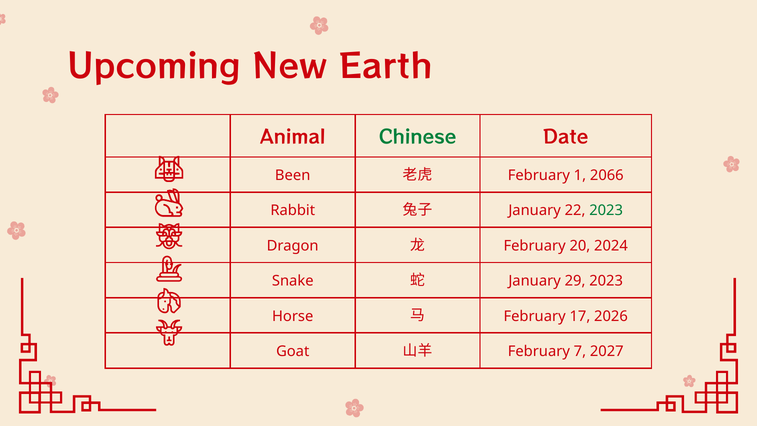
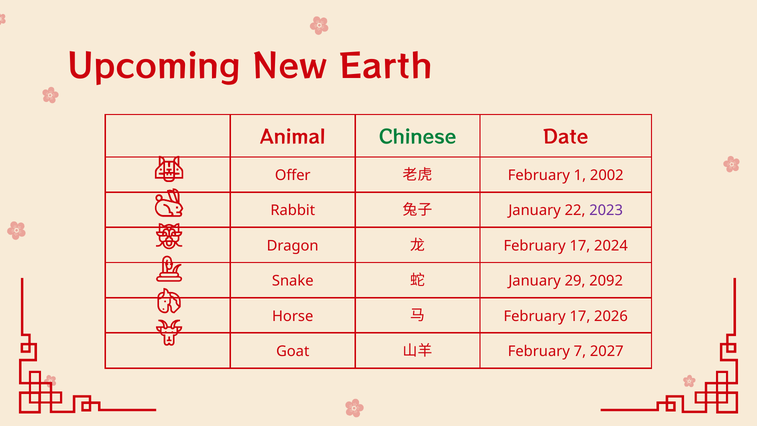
Been: Been -> Offer (293, 175)
2066: 2066 -> 2002 (607, 175)
2023 colour: green -> purple (606, 211)
20: 20 -> 17 (580, 246)
29 2023: 2023 -> 2092 (606, 281)
